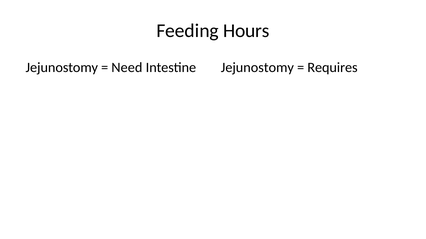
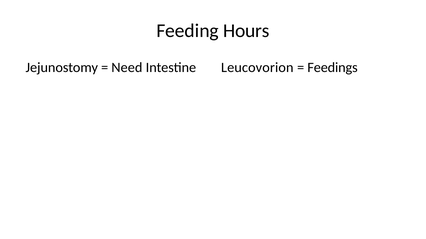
Intestine Jejunostomy: Jejunostomy -> Leucovorion (257, 68)
Requires: Requires -> Feedings (333, 68)
